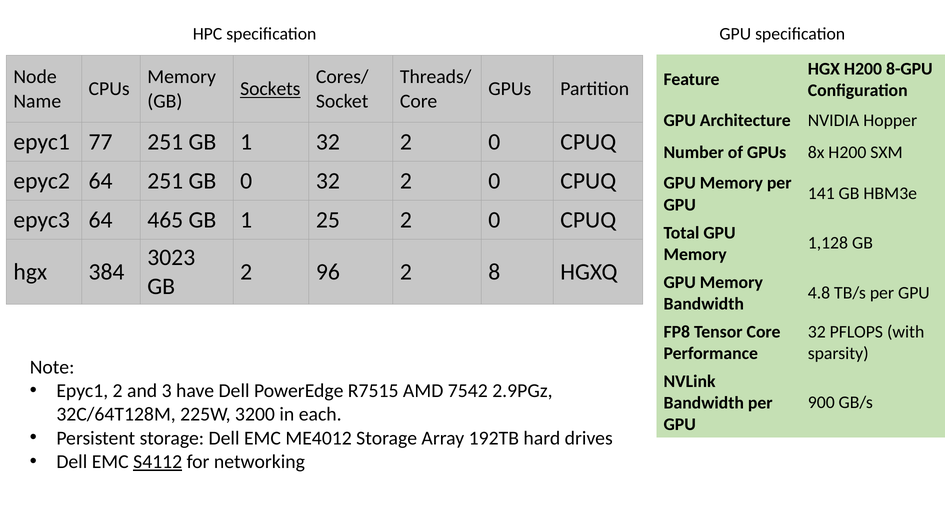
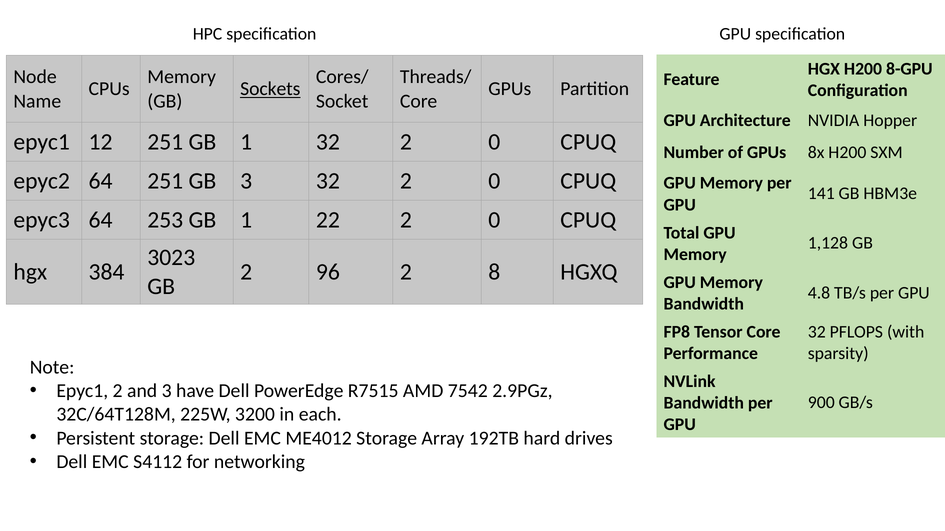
77: 77 -> 12 (101, 142)
GB 0: 0 -> 3 (246, 181)
465: 465 -> 253 (165, 220)
25: 25 -> 22 (328, 220)
S4112 underline: present -> none (158, 462)
